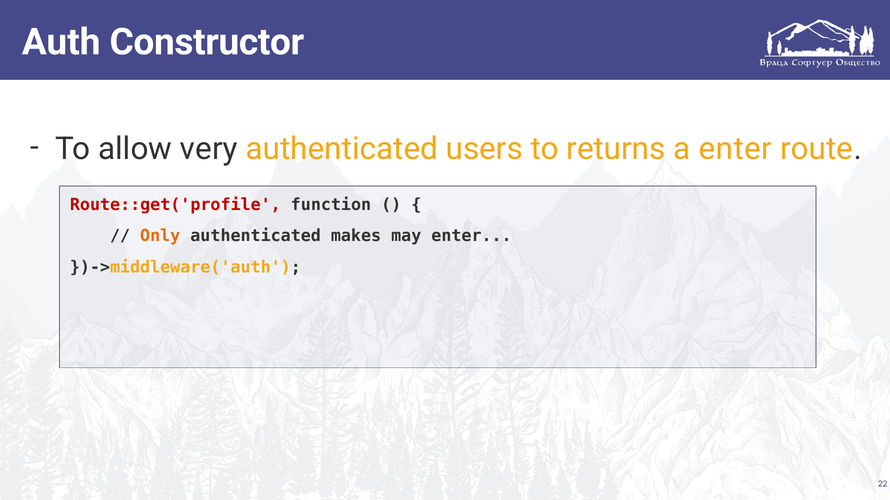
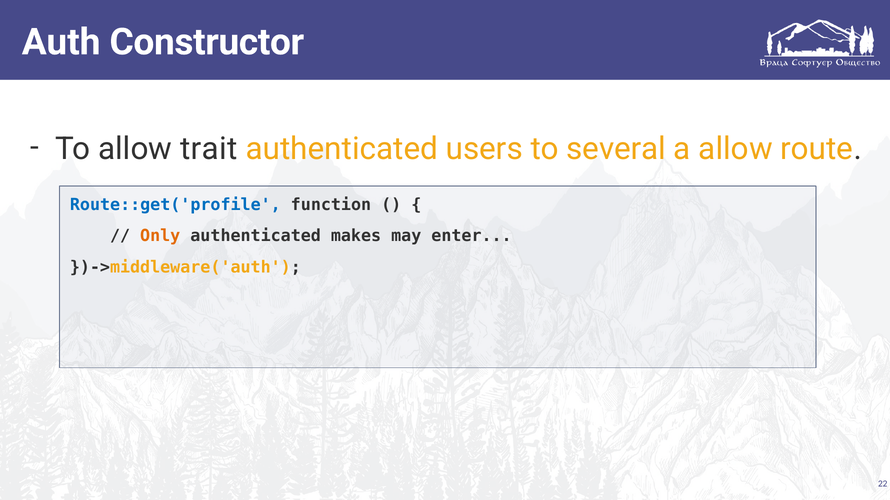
very: very -> trait (209, 149)
returns: returns -> several (616, 149)
a enter: enter -> allow (735, 149)
Route::get('profile colour: red -> blue (175, 205)
